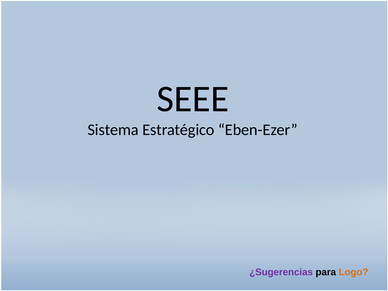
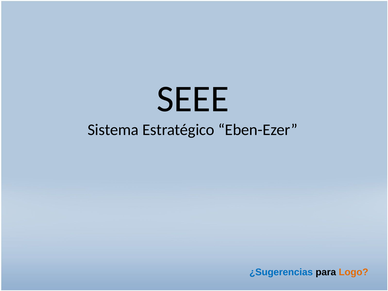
¿Sugerencias colour: purple -> blue (281, 272)
